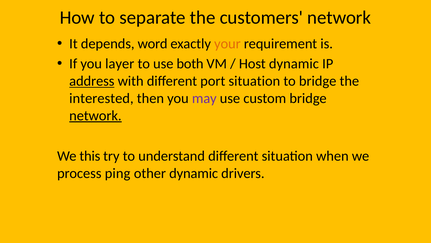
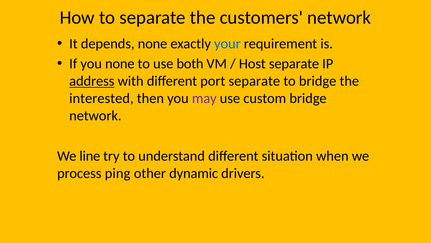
depends word: word -> none (153, 44)
your colour: orange -> blue (227, 44)
you layer: layer -> none (120, 64)
Host dynamic: dynamic -> separate (294, 64)
port situation: situation -> separate (254, 81)
network underline: present -> none (95, 115)
this: this -> line (90, 156)
